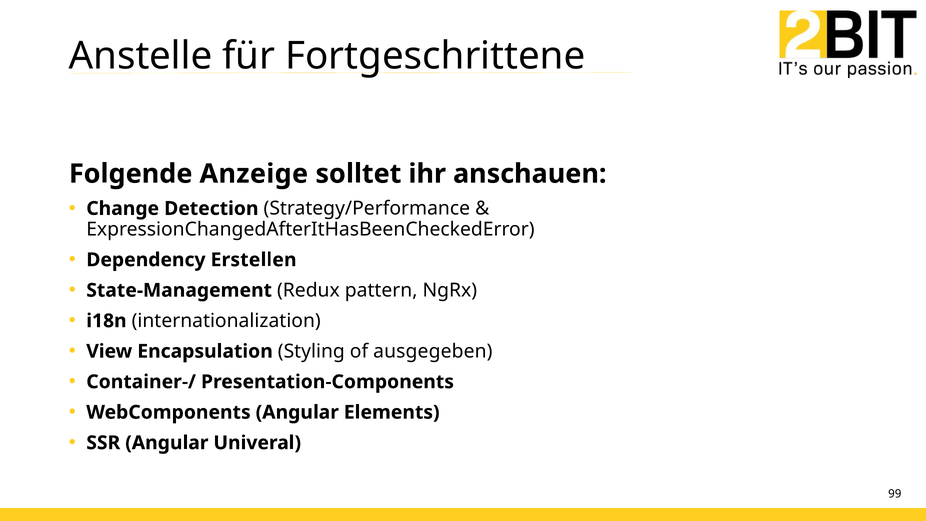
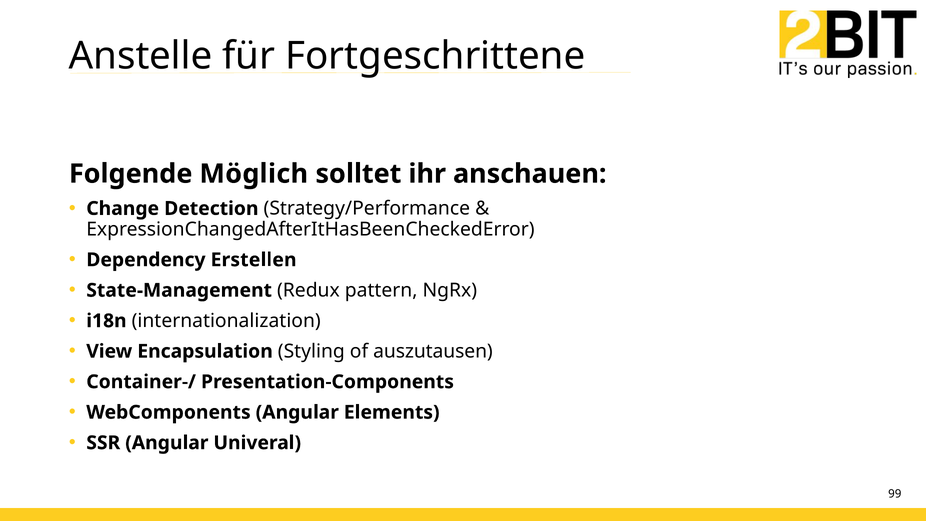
Anzeige: Anzeige -> Möglich (254, 174)
ausgegeben: ausgegeben -> auszutausen (433, 351)
